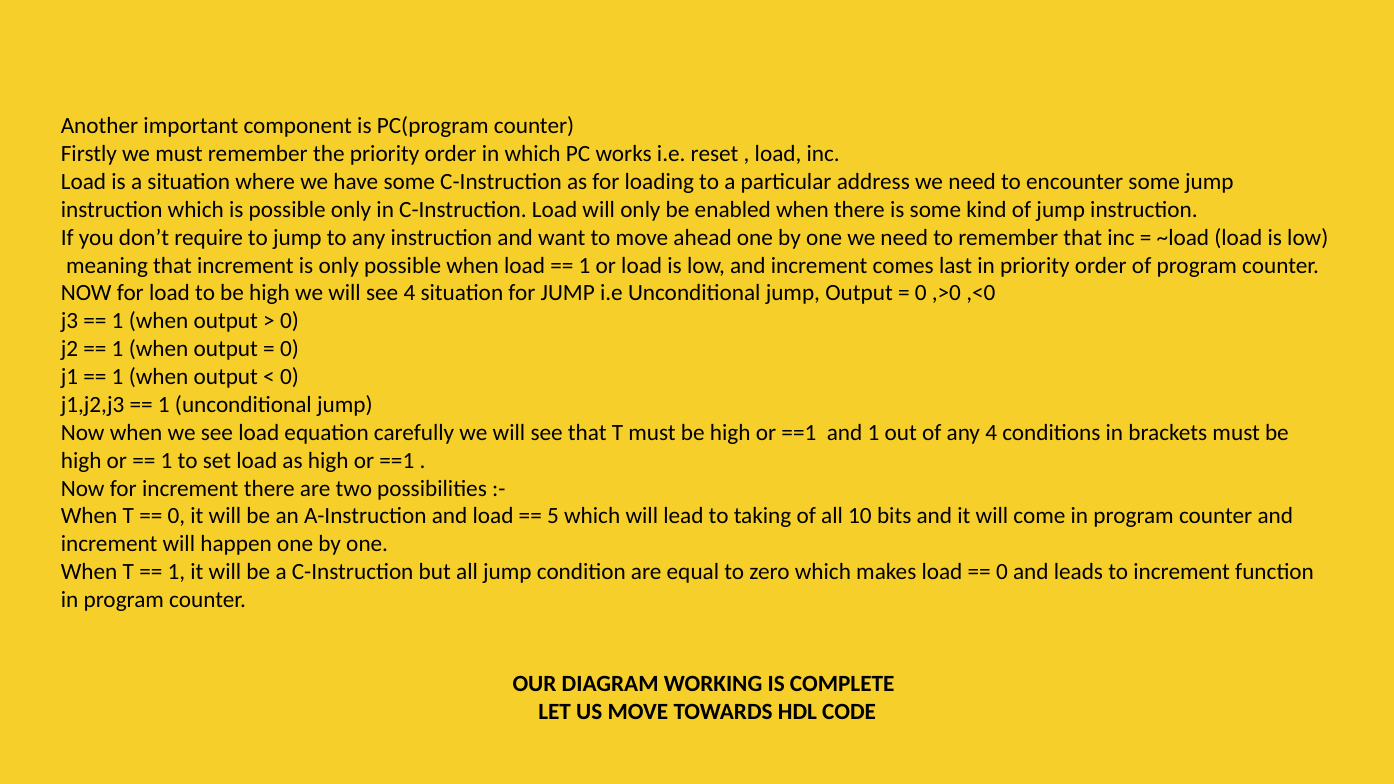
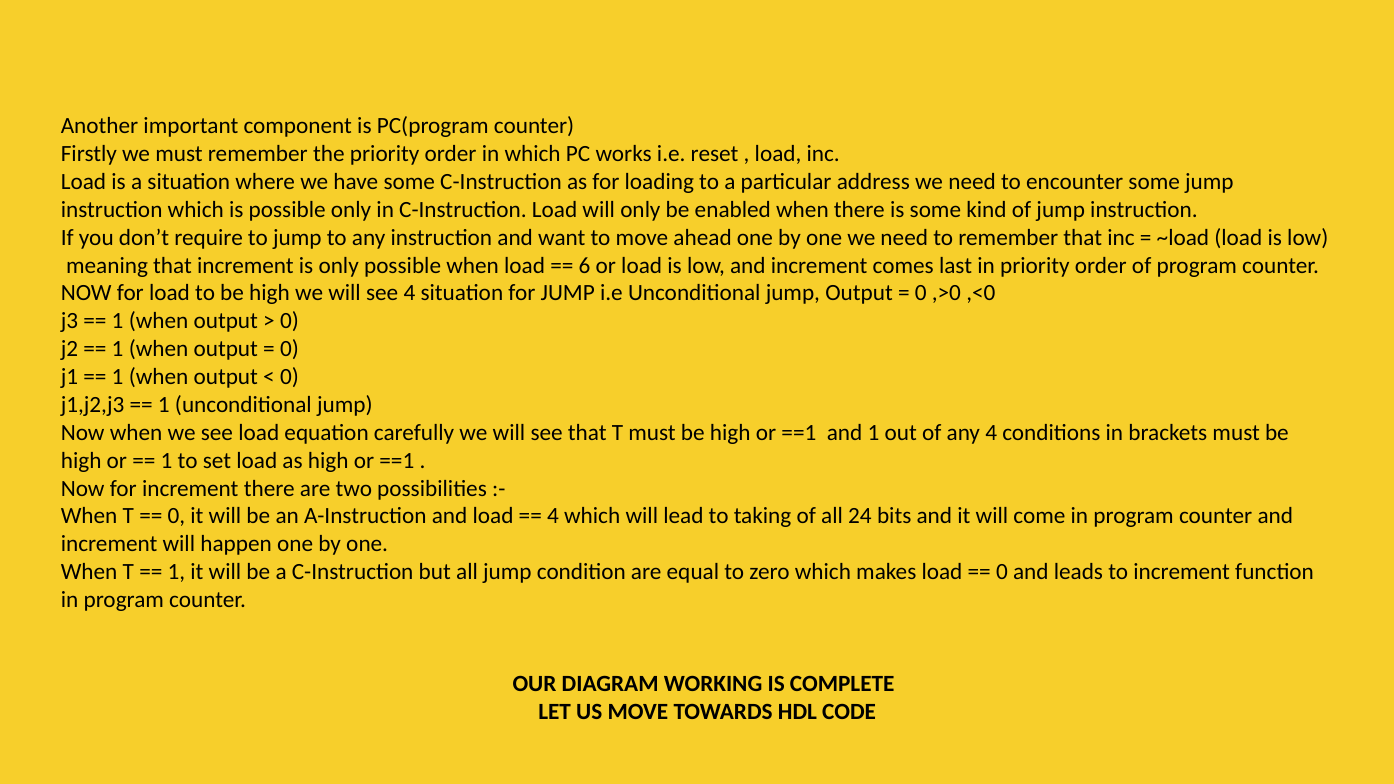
1: 1 -> 6 (585, 265)
5: 5 -> 4 (553, 516)
10: 10 -> 24 (860, 516)
